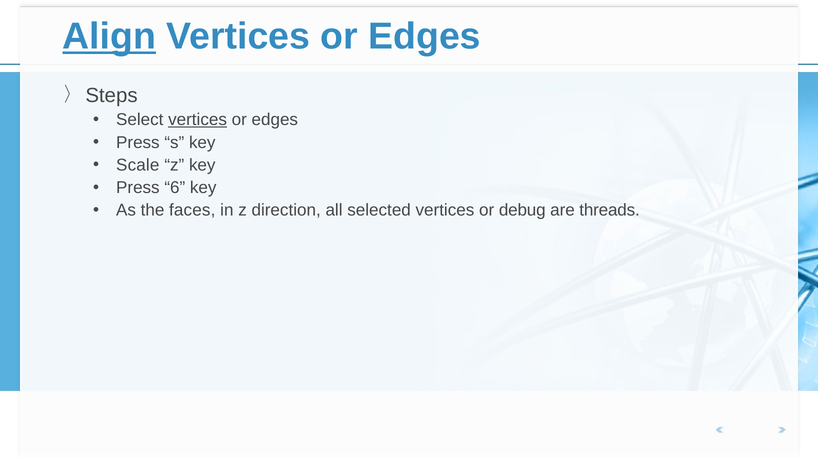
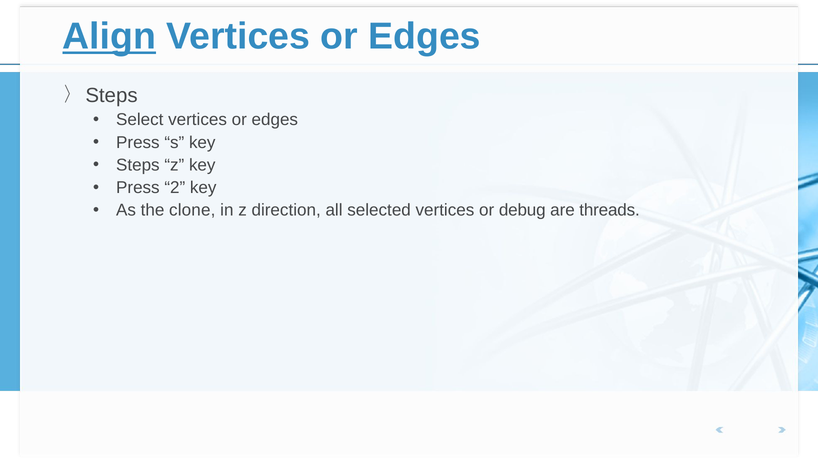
vertices underline: present -> none (198, 120)
Scale: Scale -> Steps (138, 165)
6: 6 -> 2 (175, 188)
faces: faces -> clone (192, 210)
